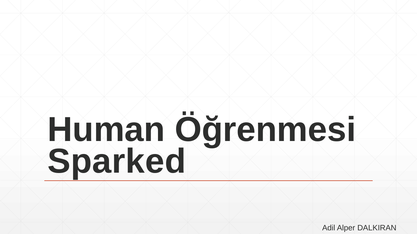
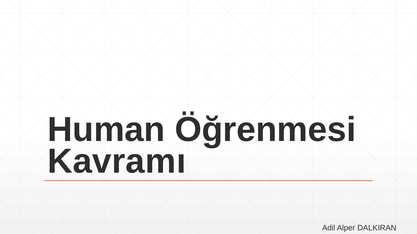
Sparked: Sparked -> Kavramı (117, 162)
